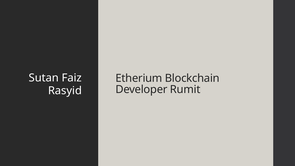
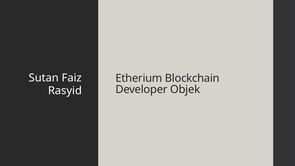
Rumit: Rumit -> Objek (185, 89)
